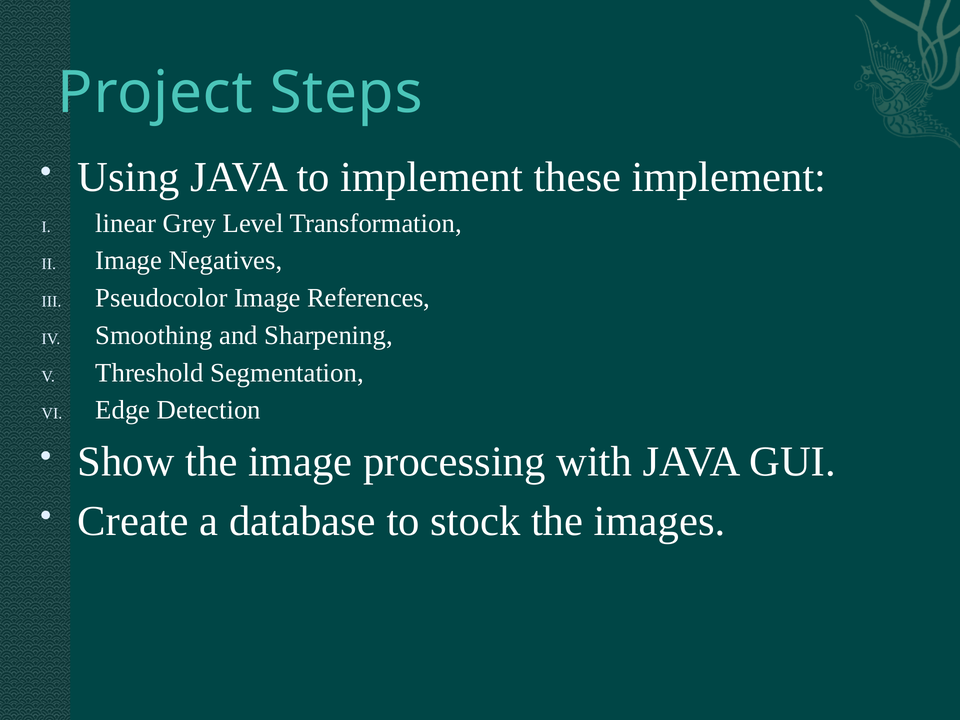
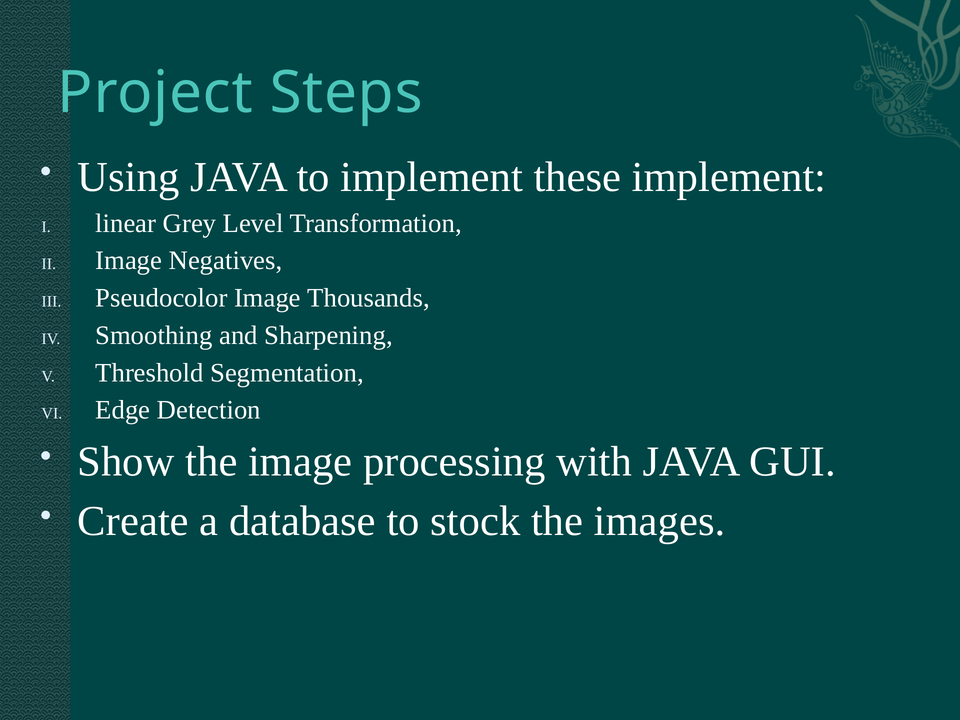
References: References -> Thousands (369, 298)
